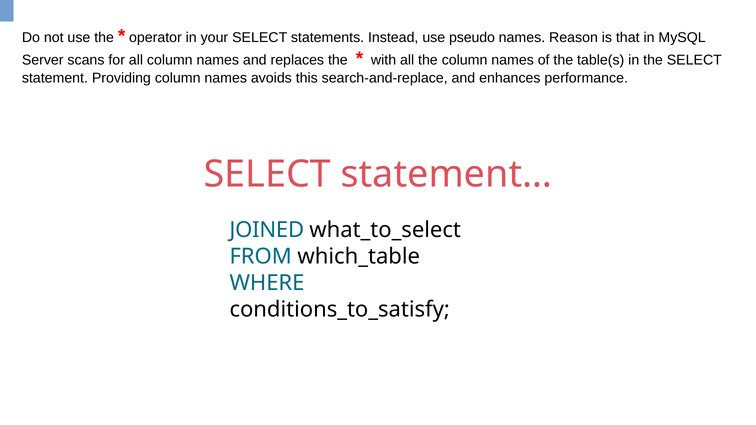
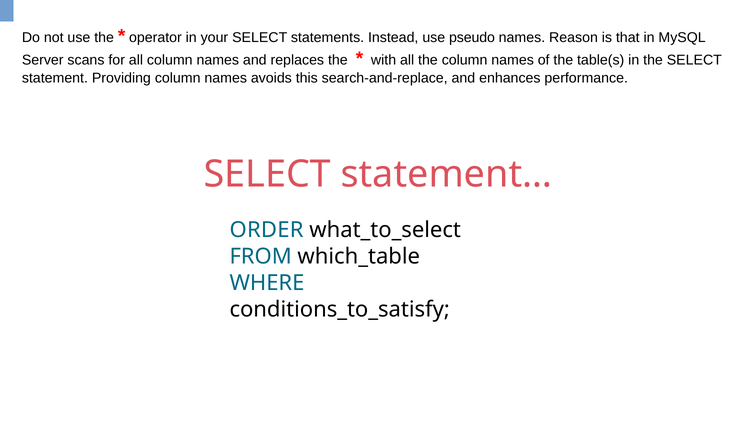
JOINED: JOINED -> ORDER (267, 230)
